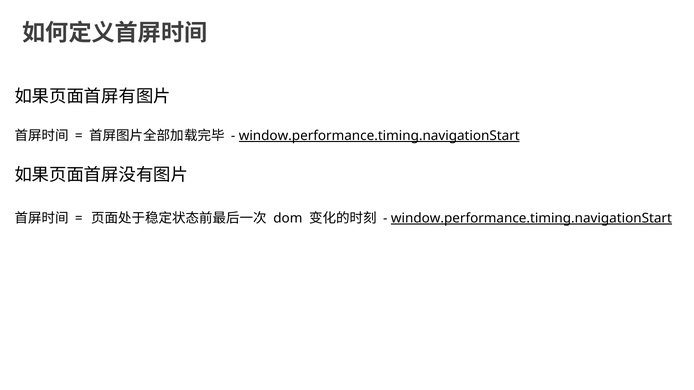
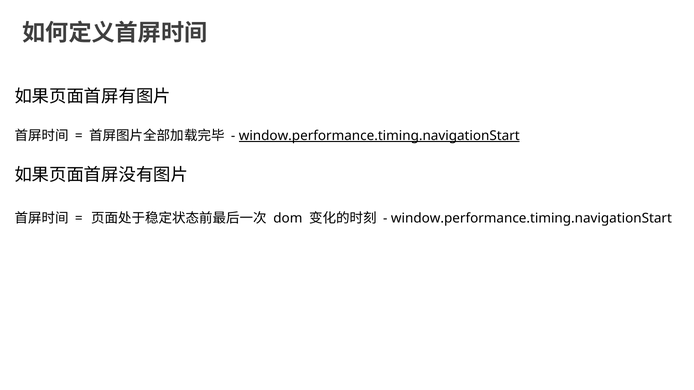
window.performance.timing.navigationStart underline: present -> none (531, 218)
